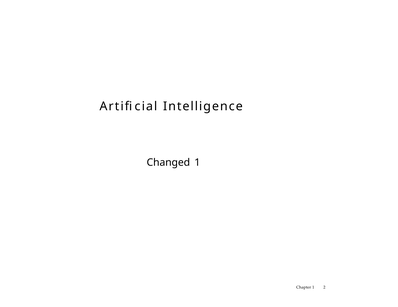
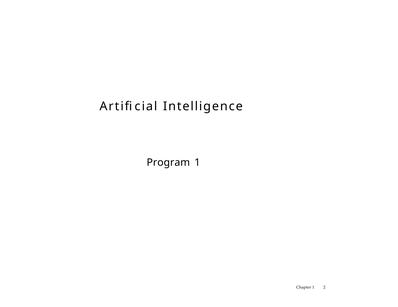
Changed: Changed -> Program (168, 163)
